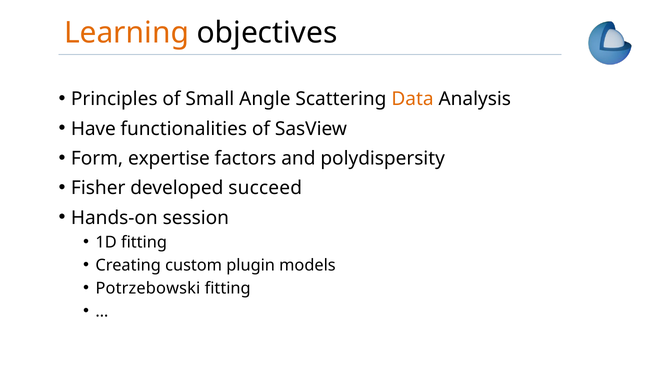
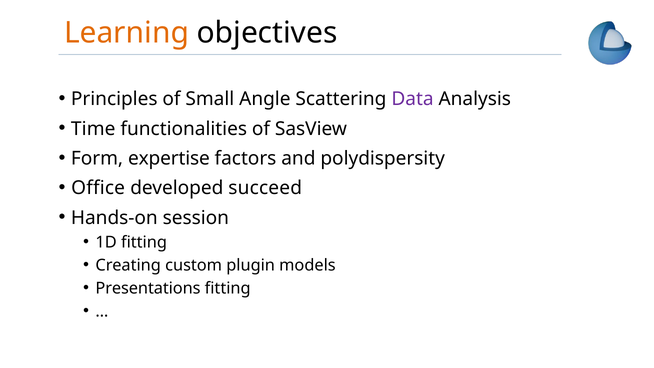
Data colour: orange -> purple (413, 99)
Have: Have -> Time (93, 129)
Fisher: Fisher -> Office (98, 188)
Potrzebowski: Potrzebowski -> Presentations (148, 288)
